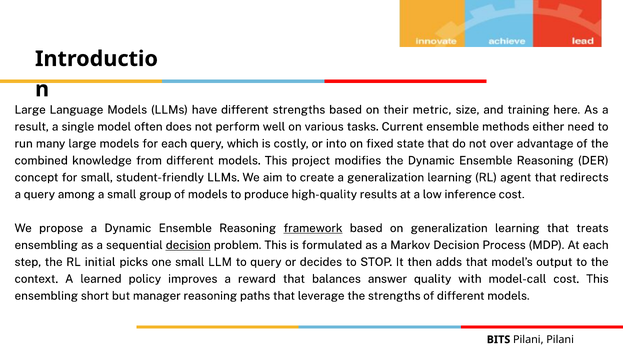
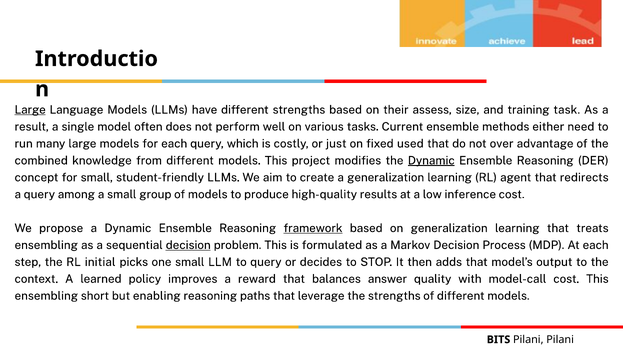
Large underline: none -> present (30, 110)
metric: metric -> assess (432, 110)
here: here -> task (567, 110)
into: into -> just (336, 144)
state: state -> used (410, 144)
Dynamic underline: none -> present (431, 161)
manager: manager -> enabling (157, 296)
